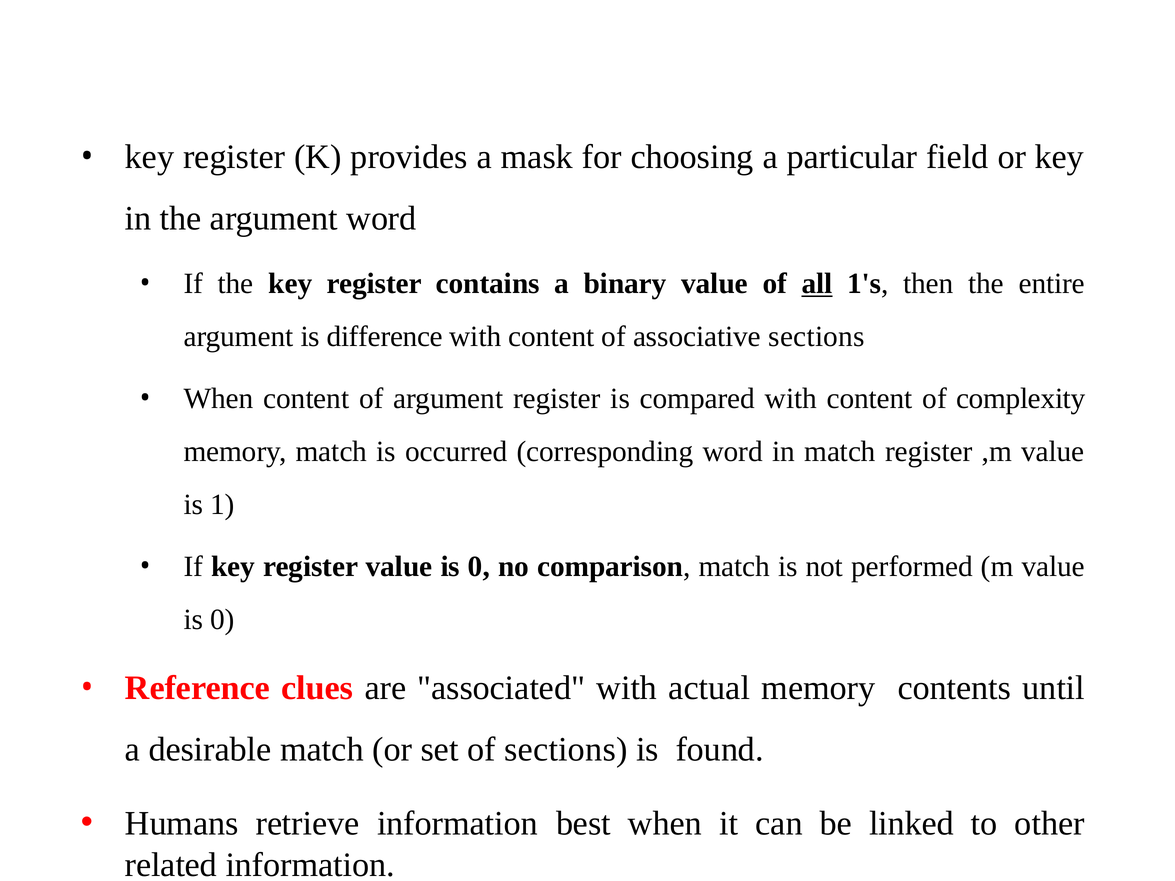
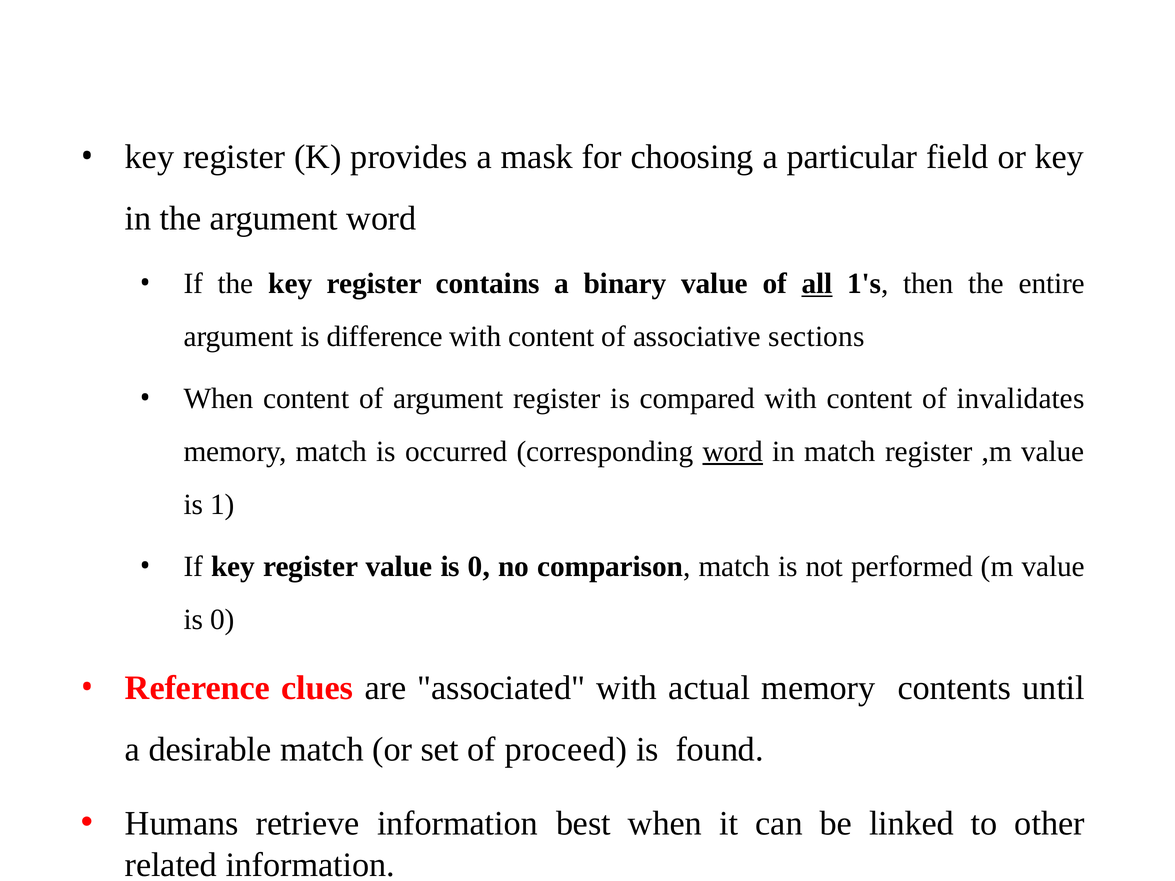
complexity: complexity -> invalidates (1021, 399)
word underline: none -> present (733, 452)
of sections: sections -> proceed (566, 750)
